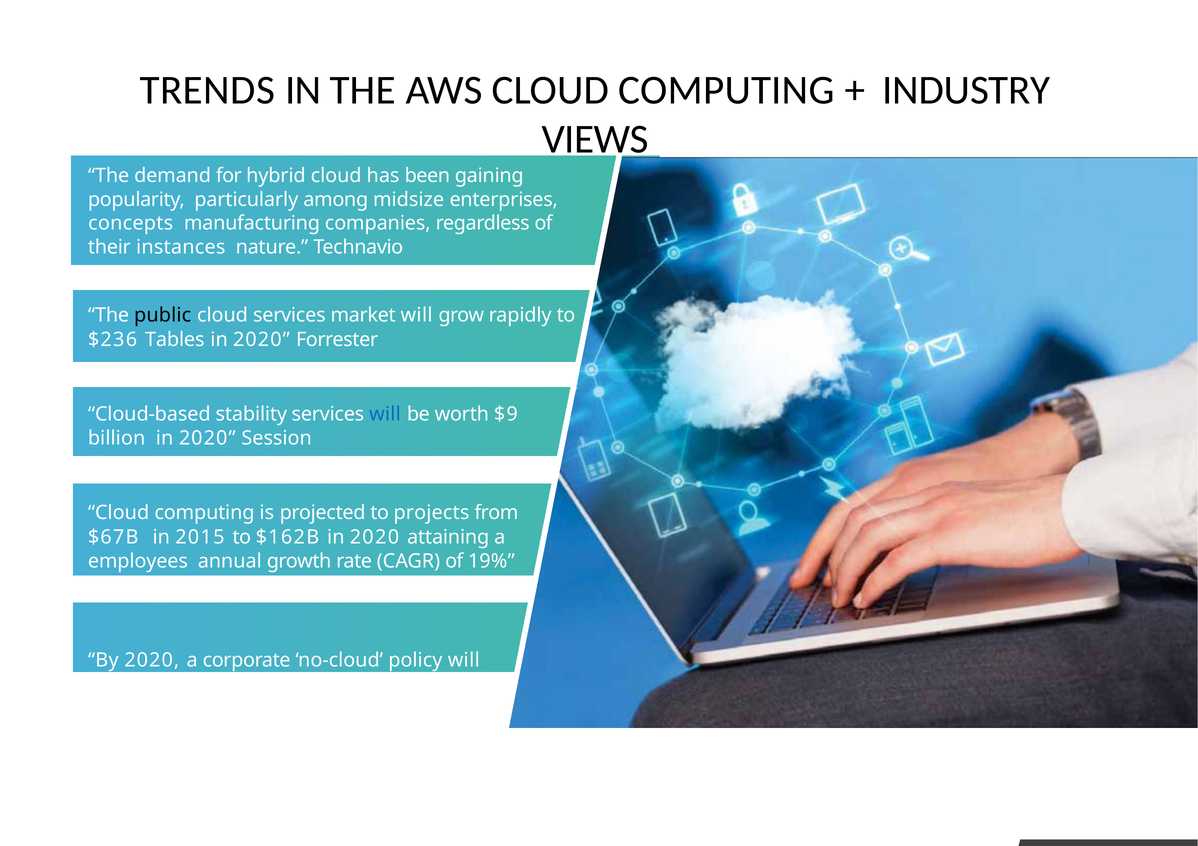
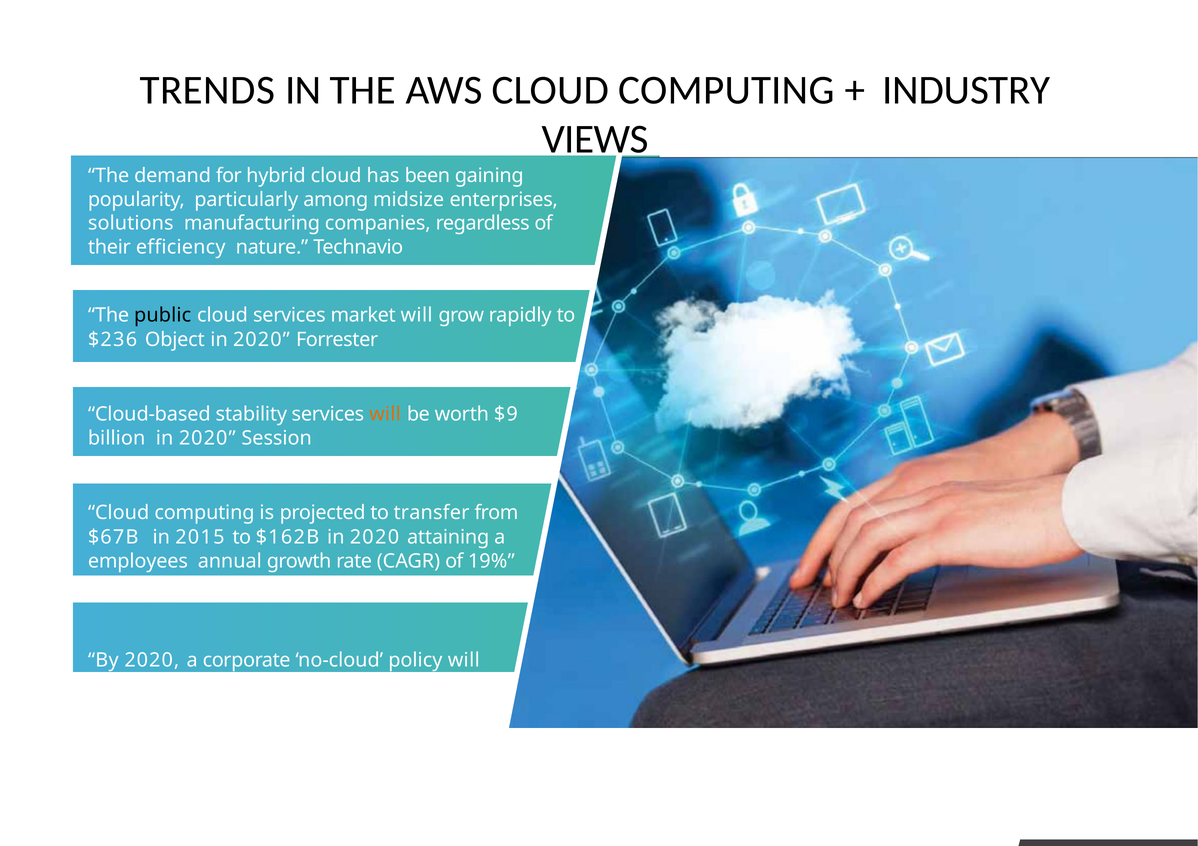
concepts: concepts -> solutions (131, 223)
instances: instances -> efficiency (181, 247)
Tables: Tables -> Object (175, 340)
will colour: blue -> orange (385, 414)
projects: projects -> transfer (431, 513)
